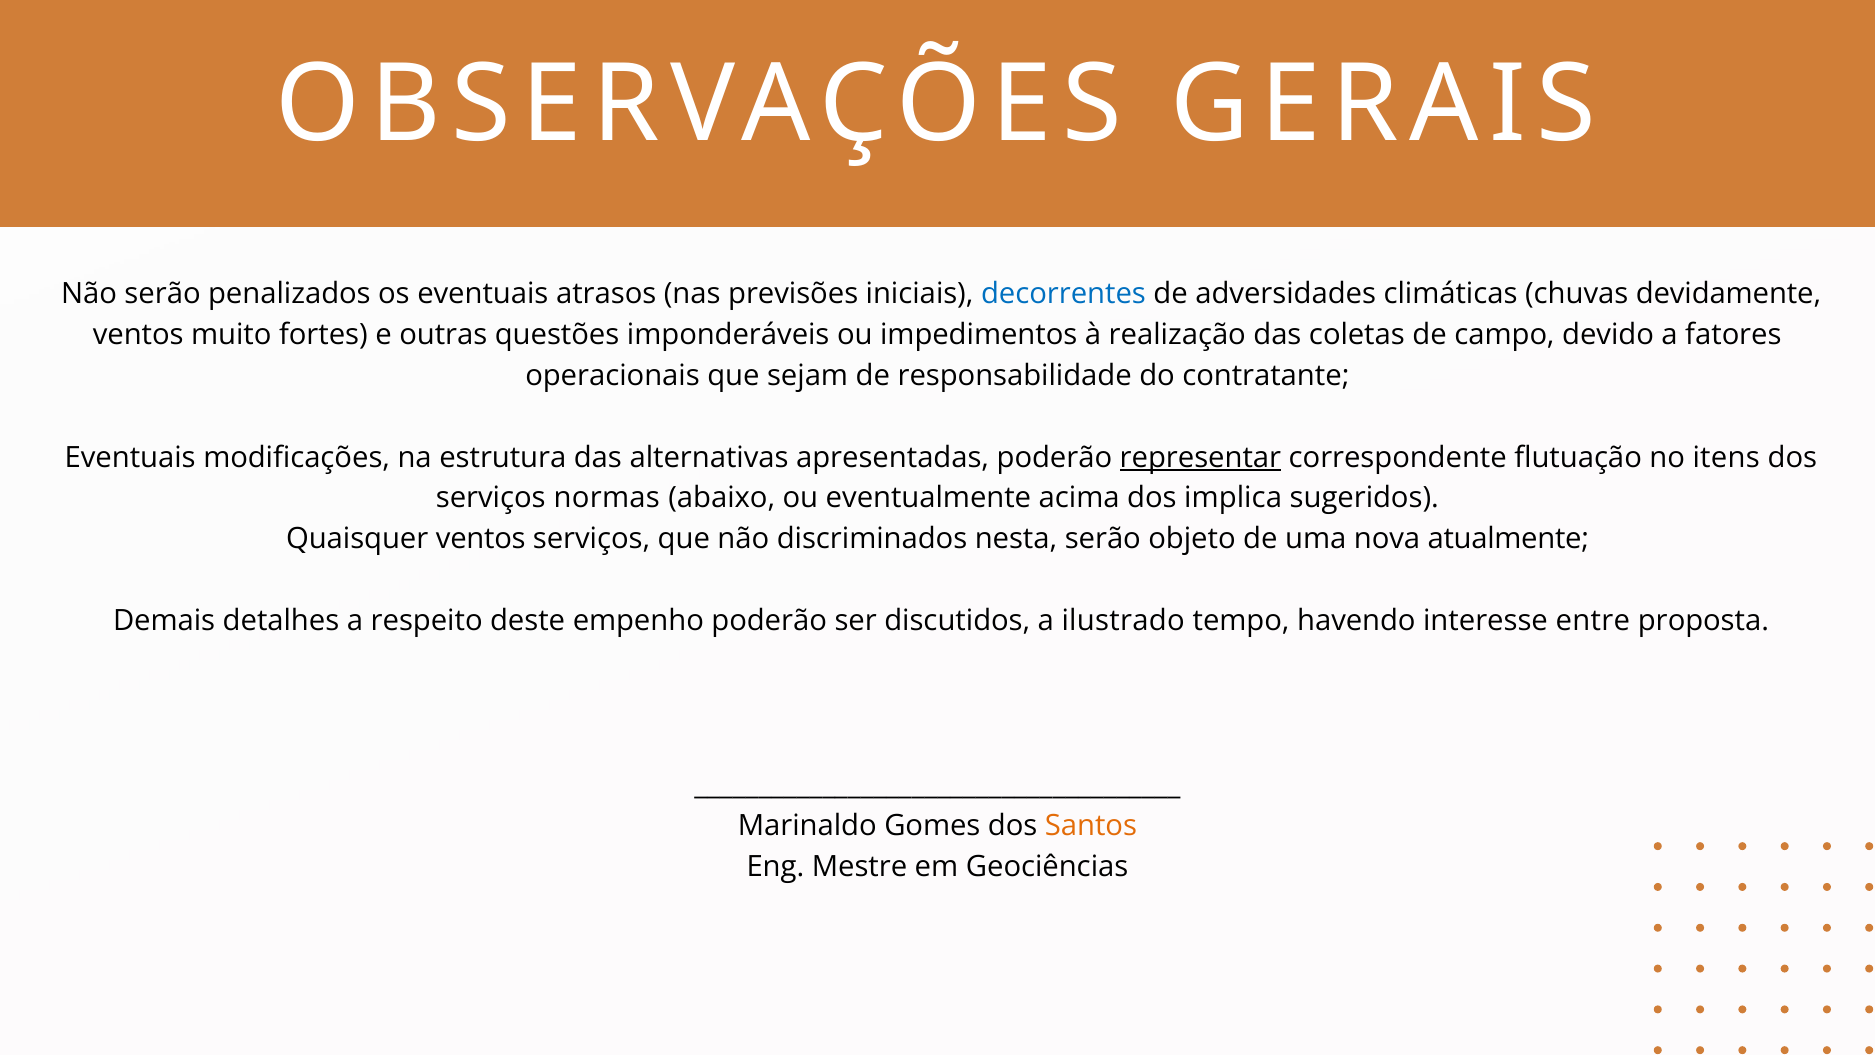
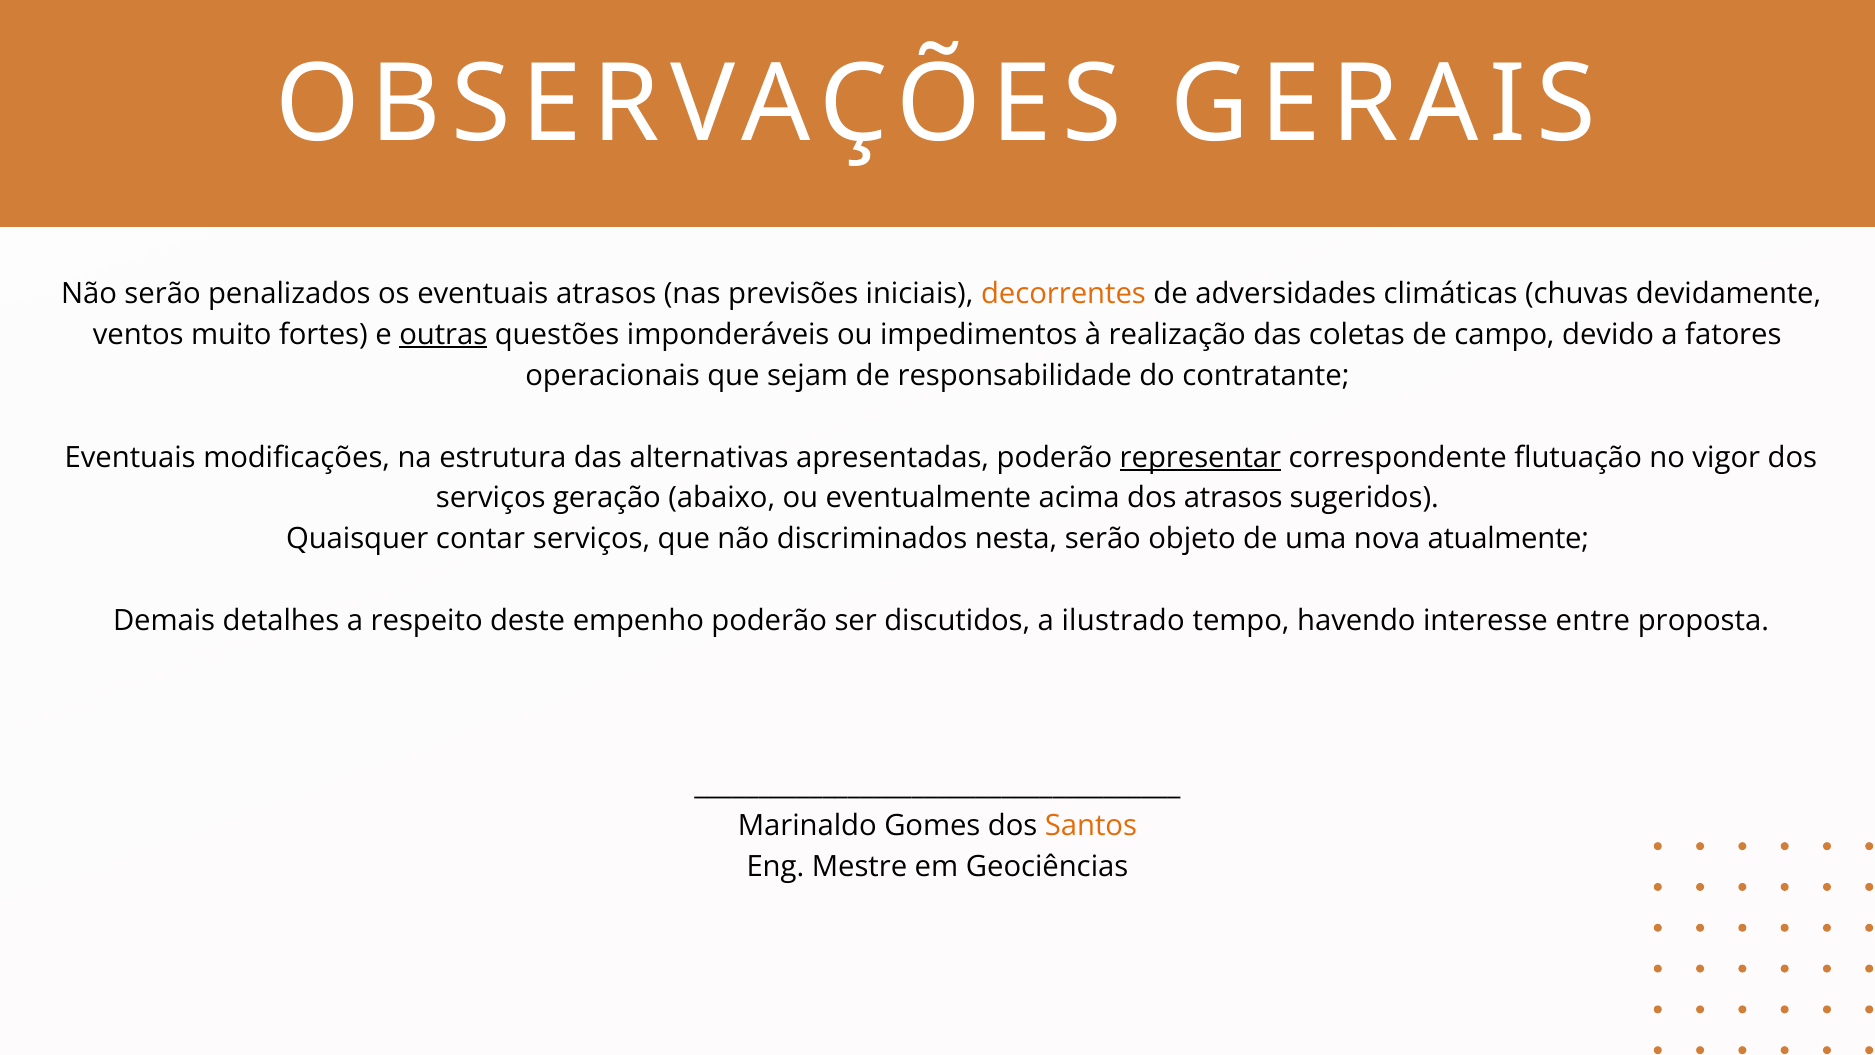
decorrentes colour: blue -> orange (1063, 294)
outras underline: none -> present (443, 335)
itens: itens -> vigor (1726, 457)
normas: normas -> geração (607, 498)
dos implica: implica -> atrasos (1233, 498)
Quaisquer ventos: ventos -> contar (481, 539)
